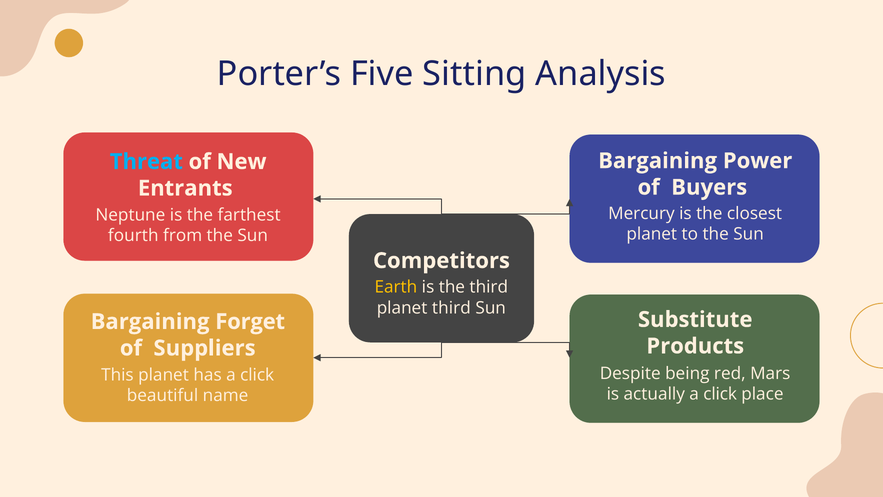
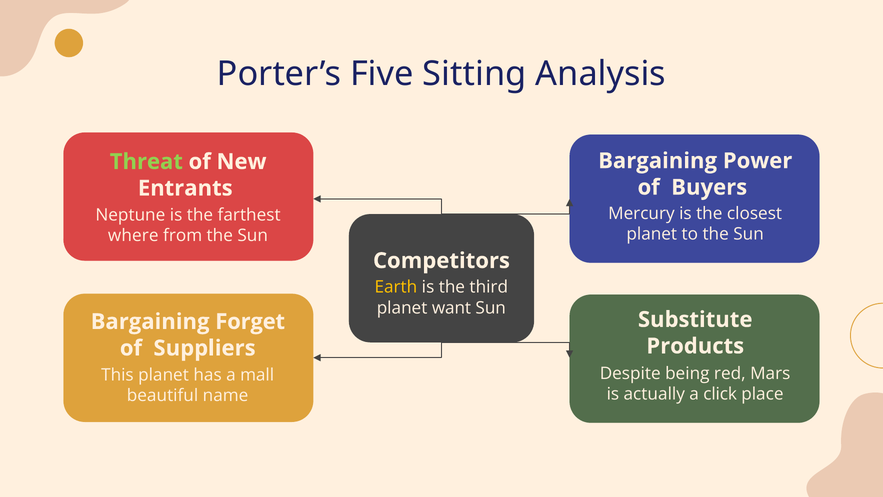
Threat colour: light blue -> light green (146, 162)
fourth: fourth -> where (133, 235)
planet third: third -> want (451, 308)
has a click: click -> mall (257, 375)
